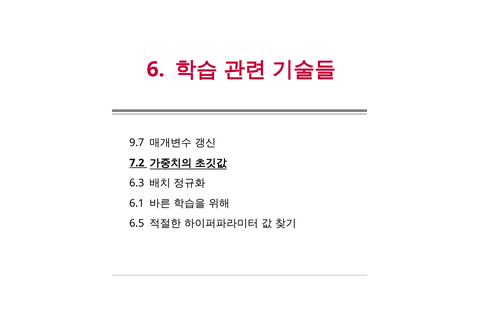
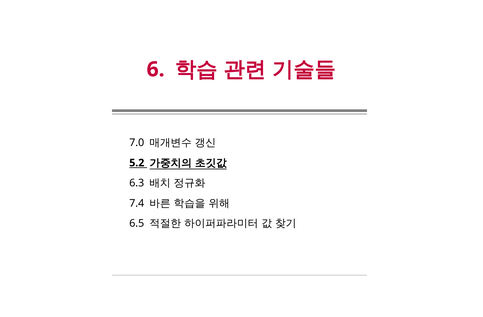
9.7: 9.7 -> 7.0 (137, 143)
7.2: 7.2 -> 5.2 (137, 163)
6.1: 6.1 -> 7.4 (137, 203)
